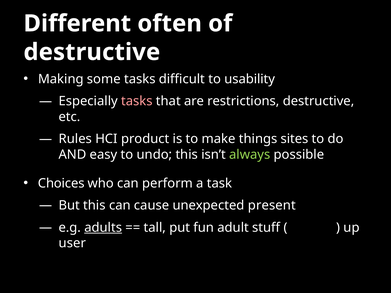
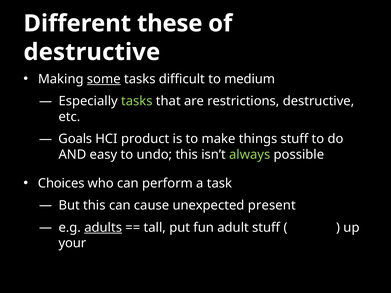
often: often -> these (170, 24)
some underline: none -> present (104, 79)
usability: usability -> medium (250, 79)
tasks colour: pink -> light green (137, 101)
Rules: Rules -> Goals (75, 139)
things sites: sites -> stuff (295, 139)
user: user -> your (72, 243)
